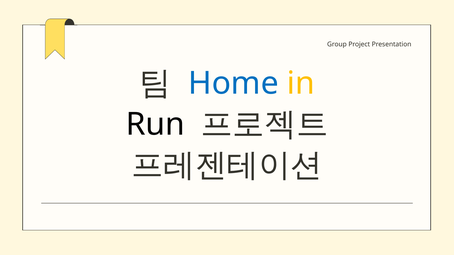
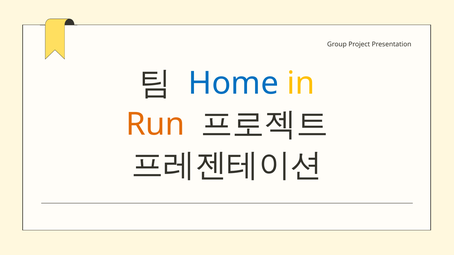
Run colour: black -> orange (155, 125)
